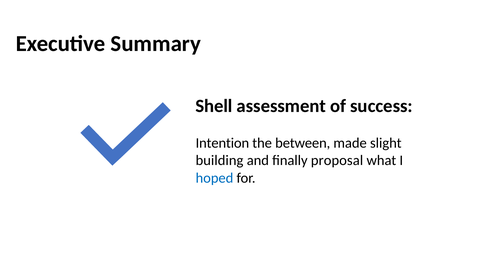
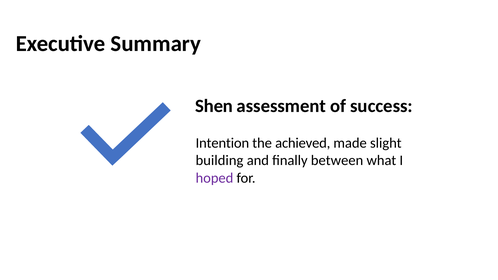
Shell: Shell -> Shen (214, 106)
between: between -> achieved (303, 143)
proposal: proposal -> between (337, 161)
hoped colour: blue -> purple (214, 178)
